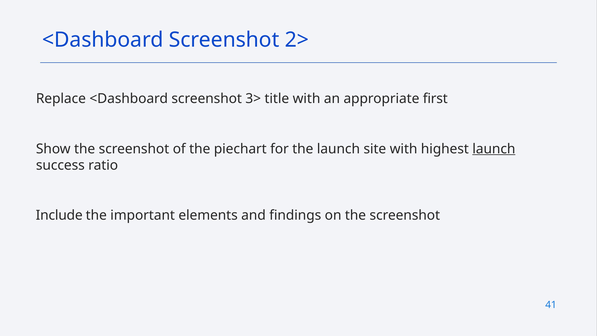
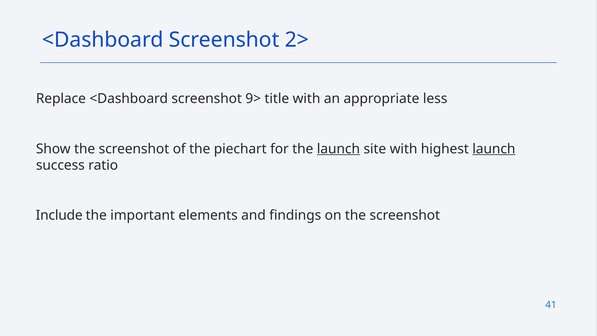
3>: 3> -> 9> (253, 99)
first: first -> less (435, 99)
launch underline: none -> present (338, 149)
